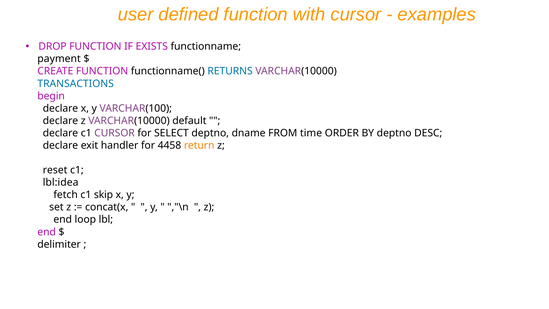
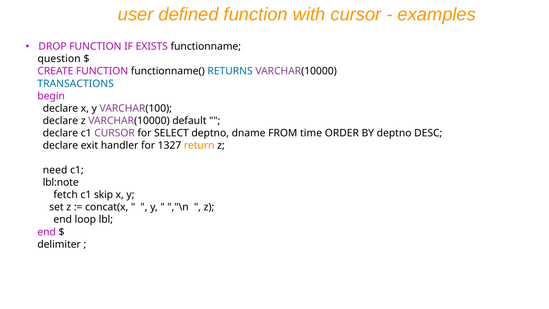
payment: payment -> question (59, 59)
4458: 4458 -> 1327 (169, 145)
reset: reset -> need (55, 170)
lbl:idea: lbl:idea -> lbl:note (61, 182)
